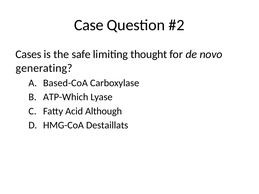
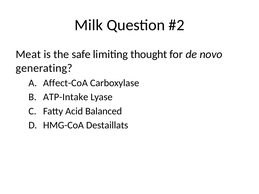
Case: Case -> Milk (89, 25)
Cases: Cases -> Meat (28, 54)
Based-CoA: Based-CoA -> Affect-CoA (65, 83)
ATP-Which: ATP-Which -> ATP-Intake (66, 97)
Although: Although -> Balanced (104, 111)
